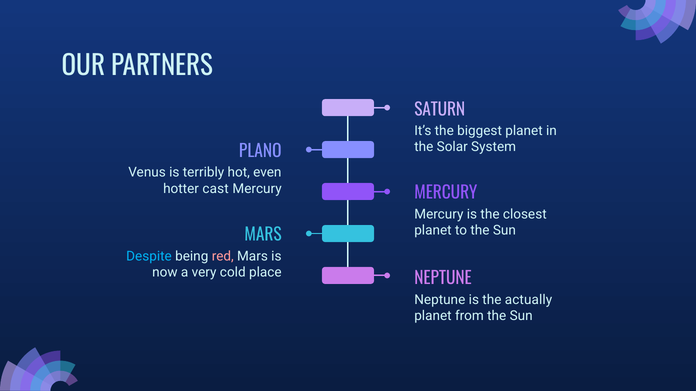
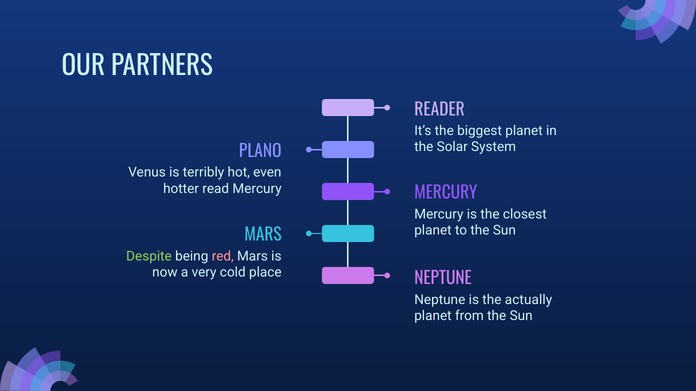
SATURN: SATURN -> READER (440, 110)
cast: cast -> read (216, 189)
Despite colour: light blue -> light green (149, 256)
